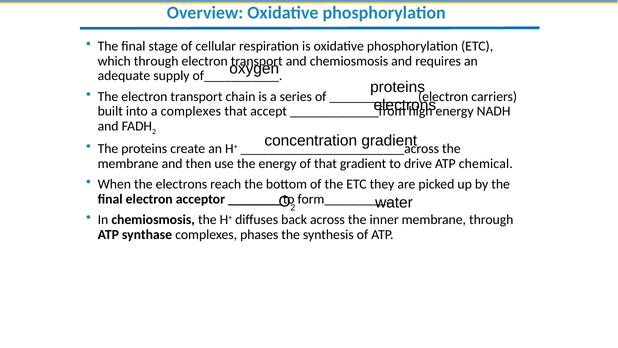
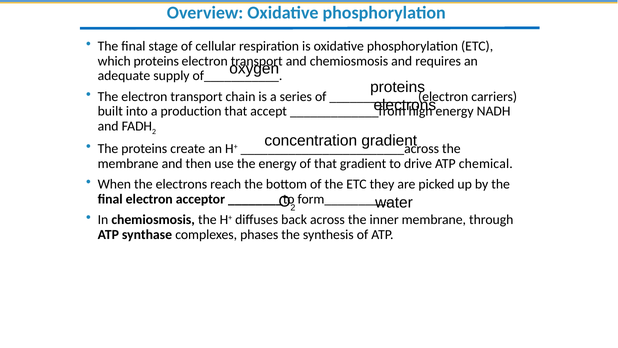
which through: through -> proteins (156, 61)
a complexes: complexes -> production (191, 111)
